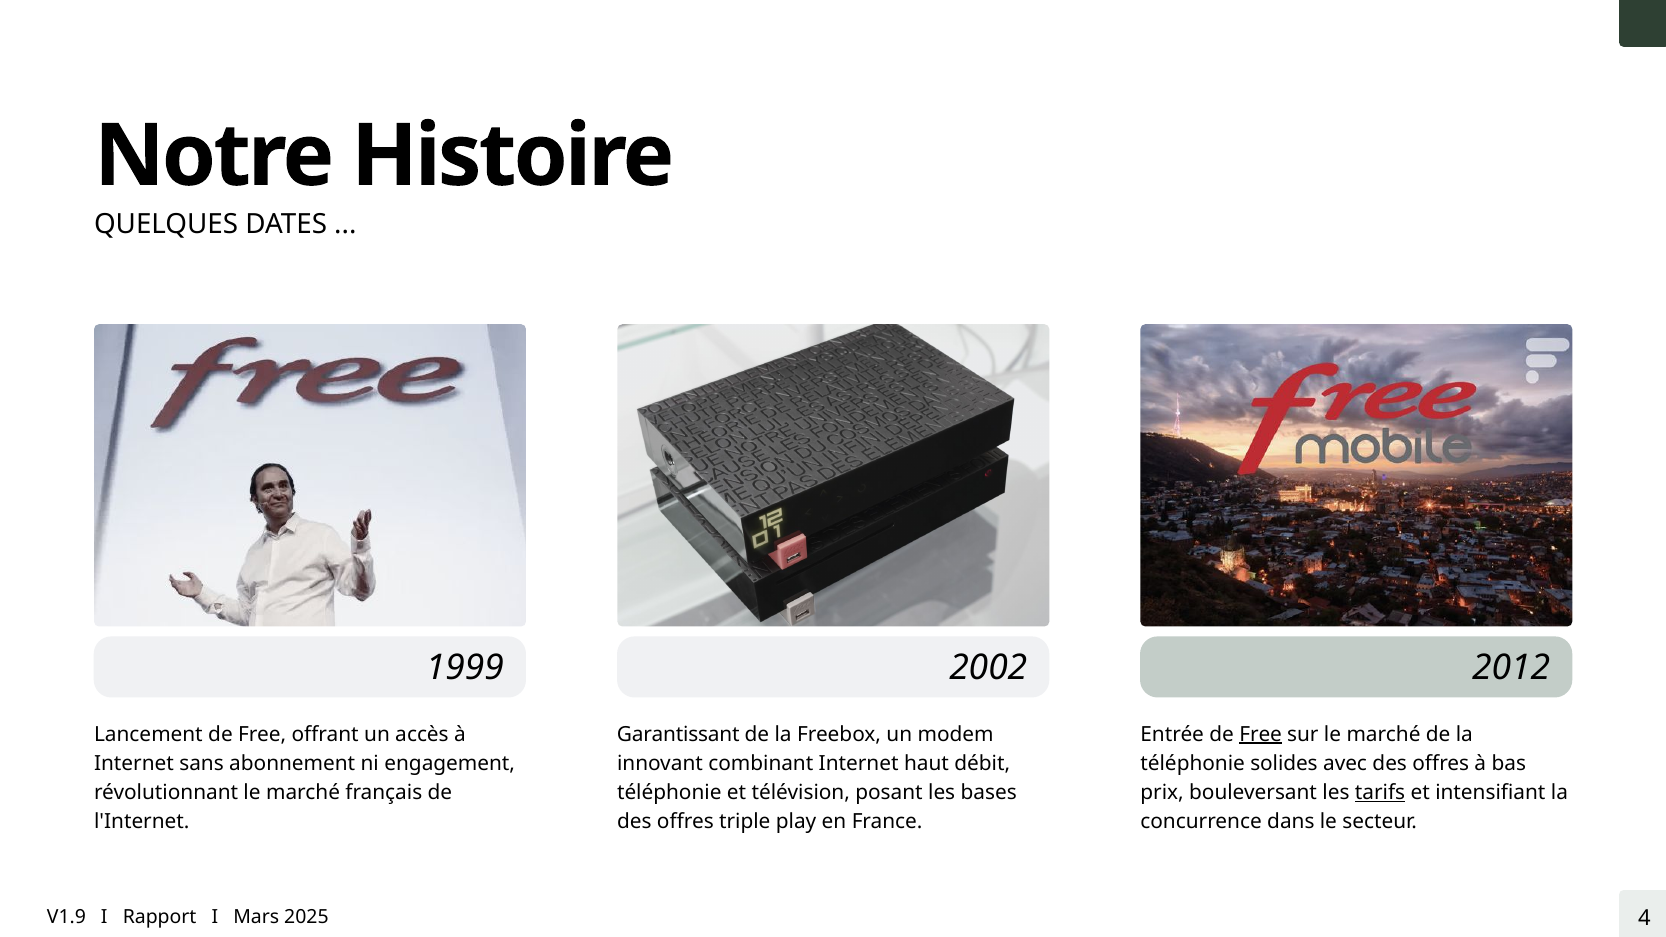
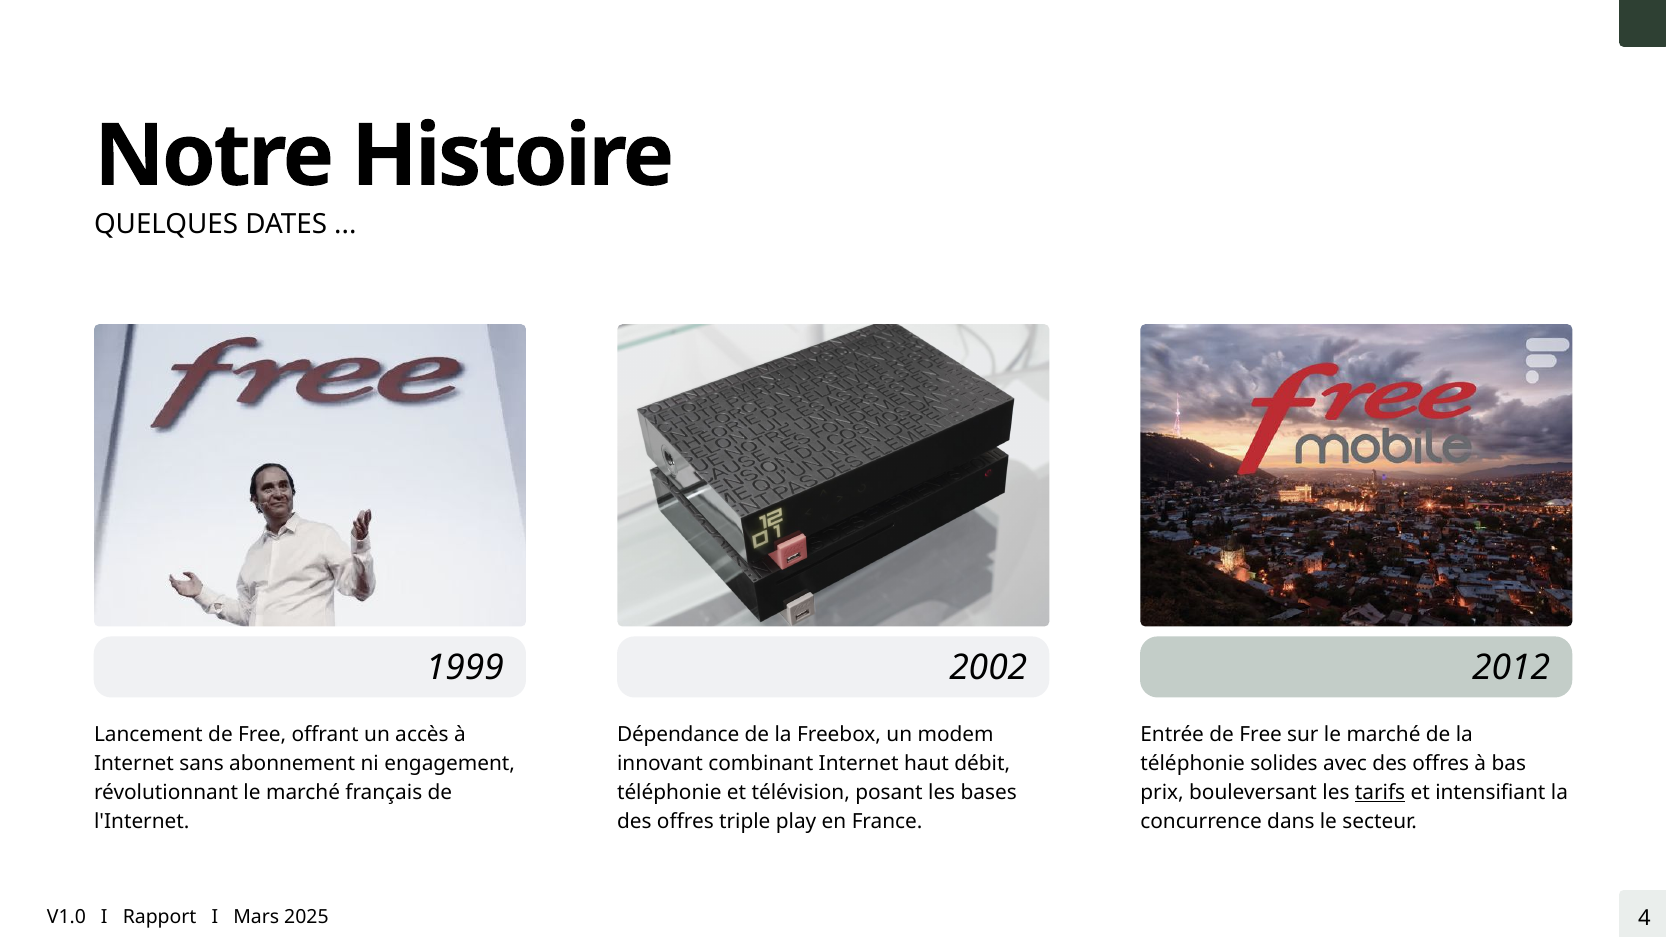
Garantissant: Garantissant -> Dépendance (678, 734)
Free underline: present -> none (1261, 734)
V1.9: V1.9 -> V1.0 (66, 917)
